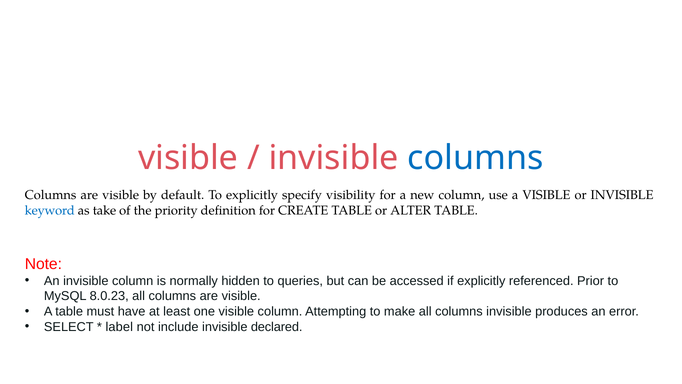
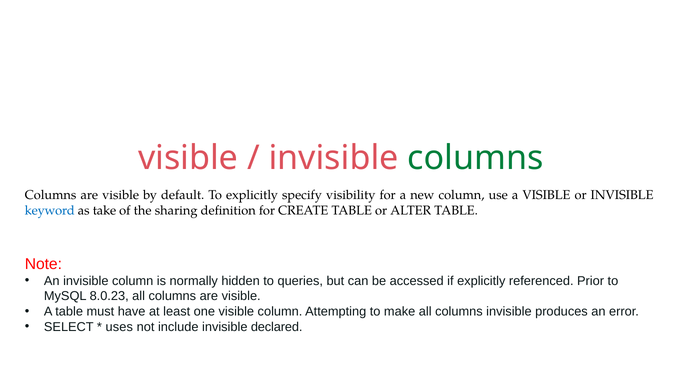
columns colour: blue -> green (475, 158)
priority: priority -> sharing (176, 210)
label: label -> uses (119, 327)
